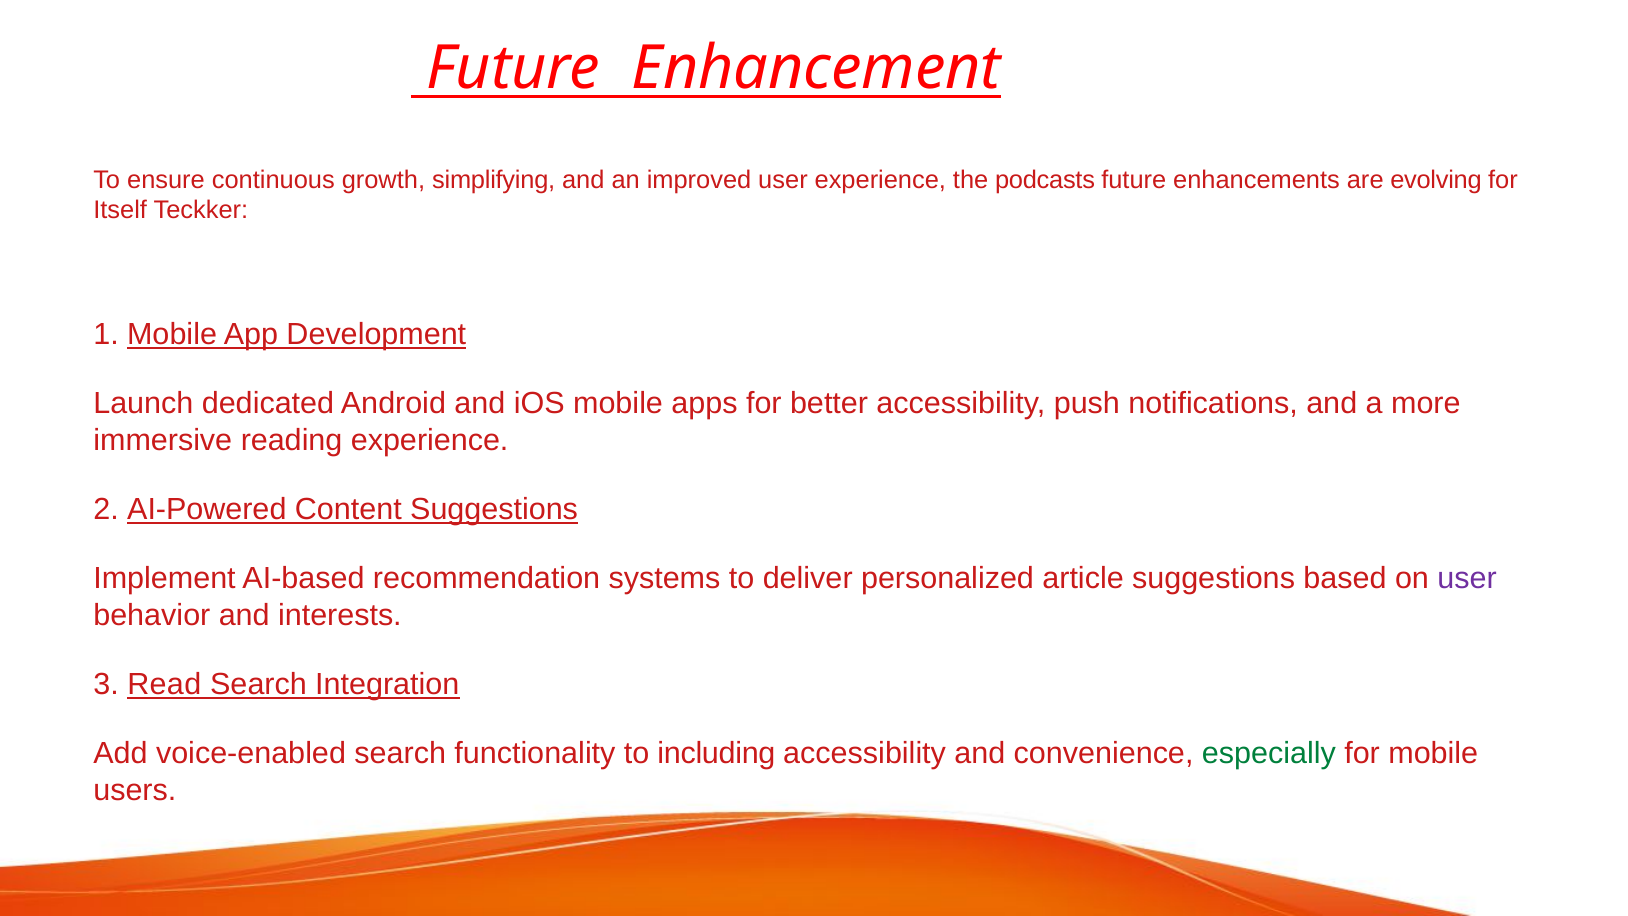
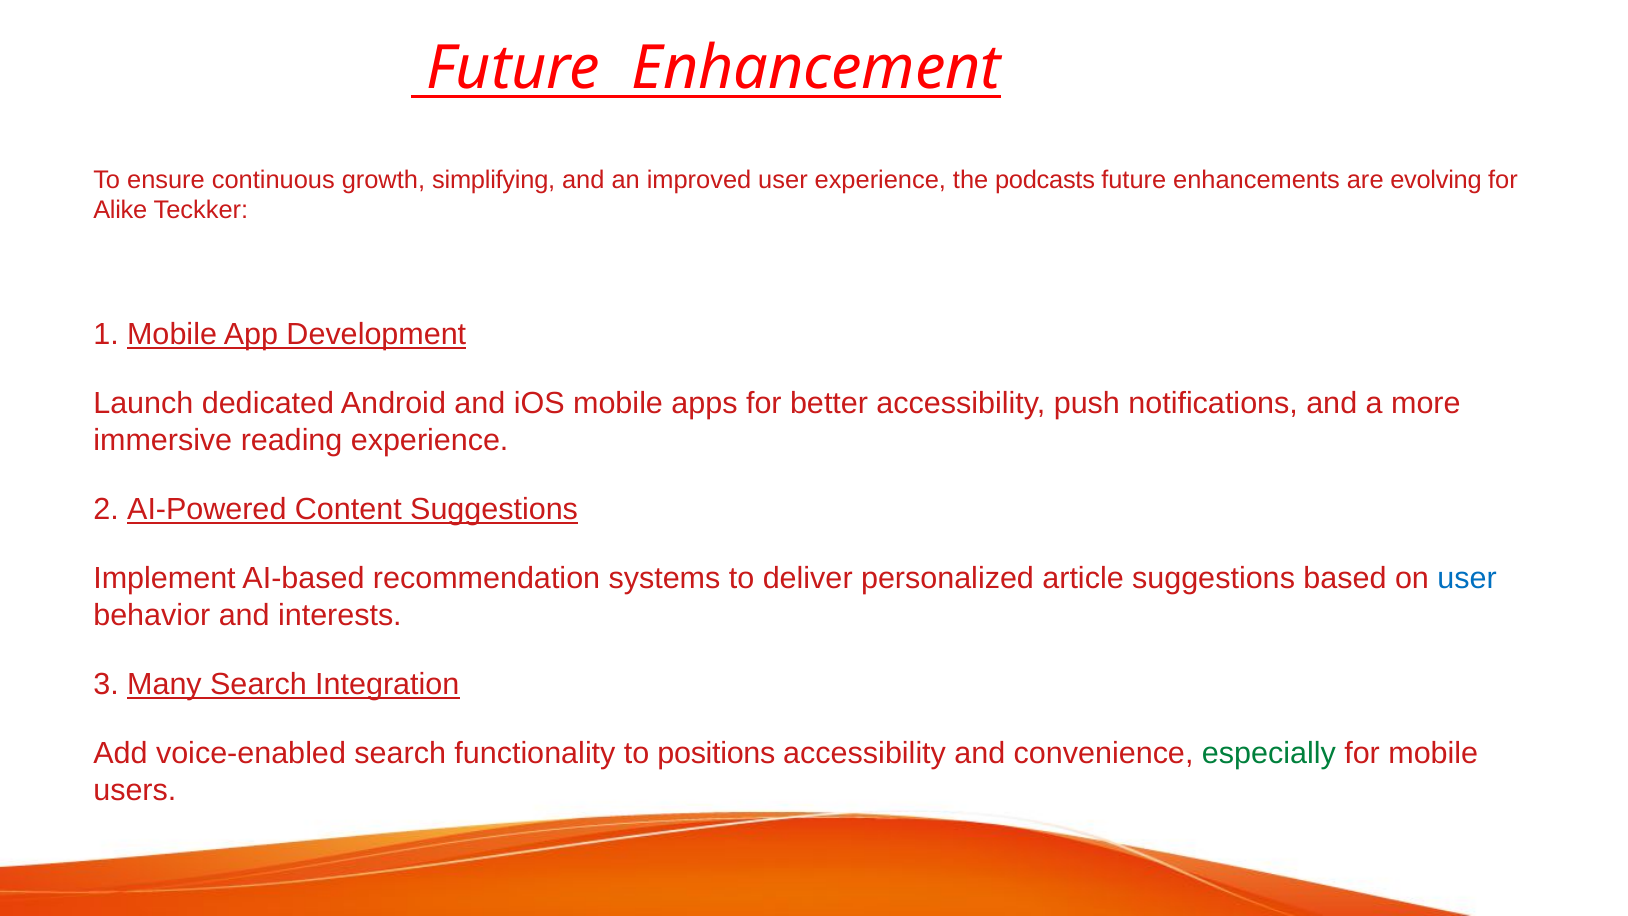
Itself: Itself -> Alike (120, 210)
user colour: purple -> blue (1467, 579)
Read: Read -> Many (164, 684)
including: including -> positions (716, 754)
